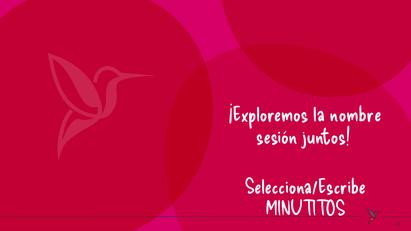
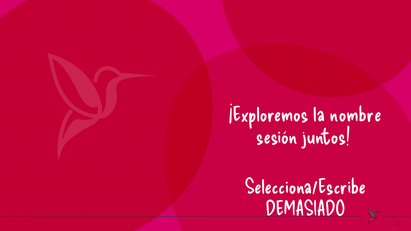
MINUTITOS: MINUTITOS -> DEMASIADO (306, 209)
